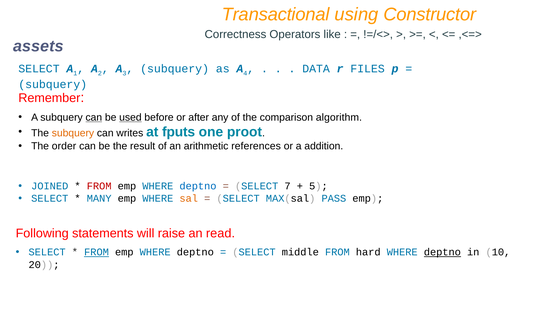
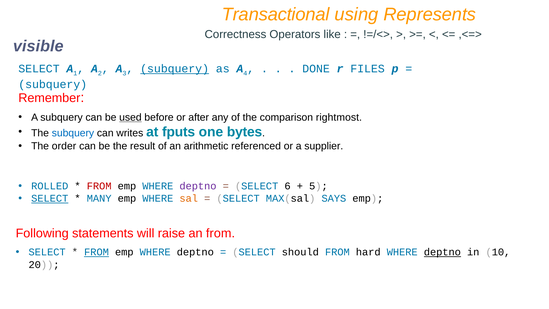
Constructor: Constructor -> Represents (430, 14)
assets: assets -> visible (38, 46)
subquery underline: none -> present (175, 69)
DATA: DATA -> DONE (316, 69)
can underline: present -> none (94, 117)
algorithm: algorithm -> rightmost (339, 117)
subquery colour: orange -> blue (73, 133)
proot: proot -> bytes (245, 132)
references: references -> referenced (256, 146)
addition: addition -> supplier (324, 146)
JOINED: JOINED -> ROLLED (50, 186)
deptno colour: blue -> purple (198, 186)
7: 7 -> 6 (288, 186)
SELECT underline: none -> present (50, 198)
PASS: PASS -> SAYS (334, 198)
an read: read -> from (220, 233)
middle: middle -> should (300, 252)
